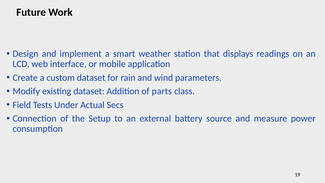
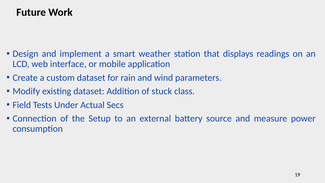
parts: parts -> stuck (162, 91)
